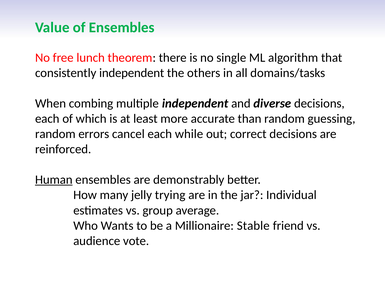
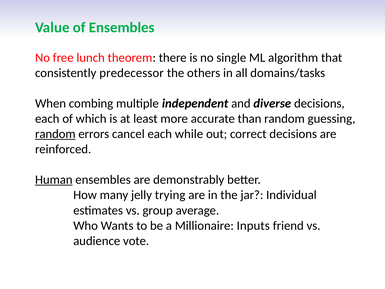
consistently independent: independent -> predecessor (132, 73)
random underline: none -> present (55, 134)
Stable: Stable -> Inputs (253, 226)
